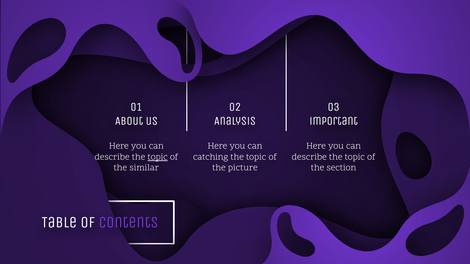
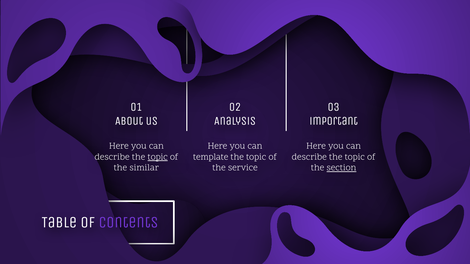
catching: catching -> template (211, 157)
picture: picture -> service (243, 168)
section underline: none -> present (341, 168)
